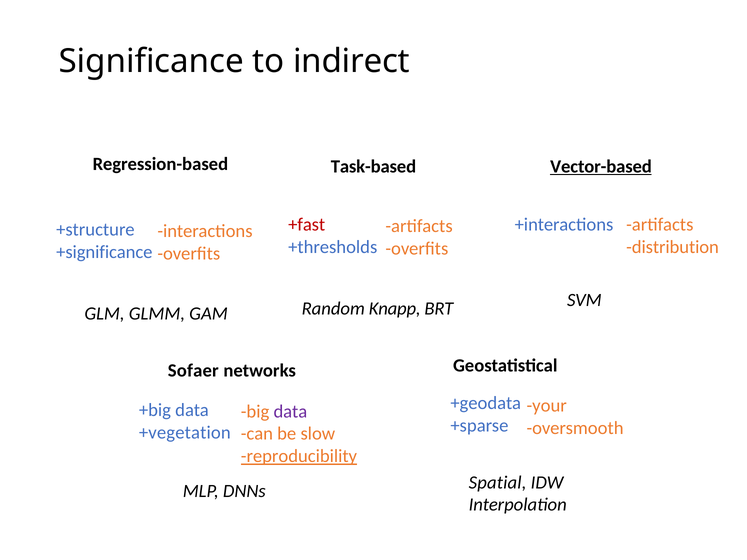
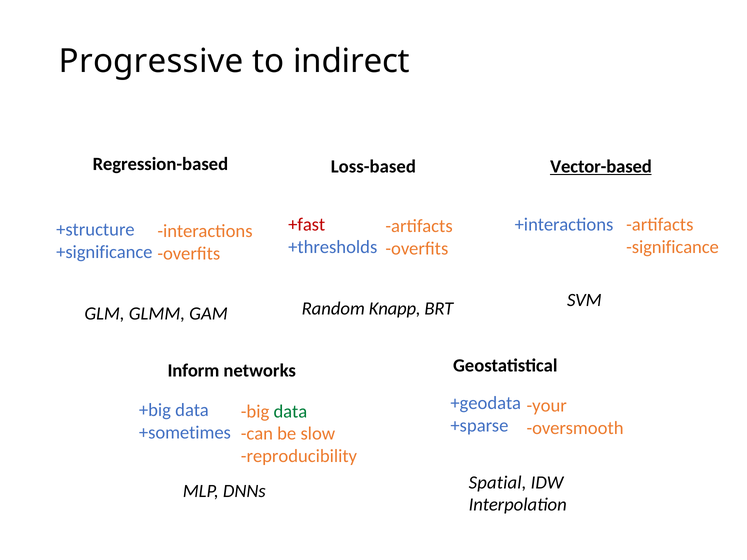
Significance: Significance -> Progressive (151, 61)
Task-based: Task-based -> Loss-based (373, 167)
distribution: distribution -> significance (673, 247)
Sofaer: Sofaer -> Inform (193, 371)
data colour: purple -> green (290, 412)
+vegetation: +vegetation -> +sometimes (185, 433)
reproducibility underline: present -> none (299, 456)
